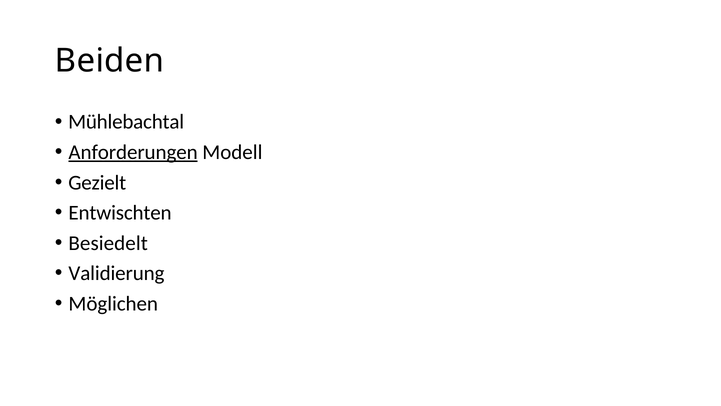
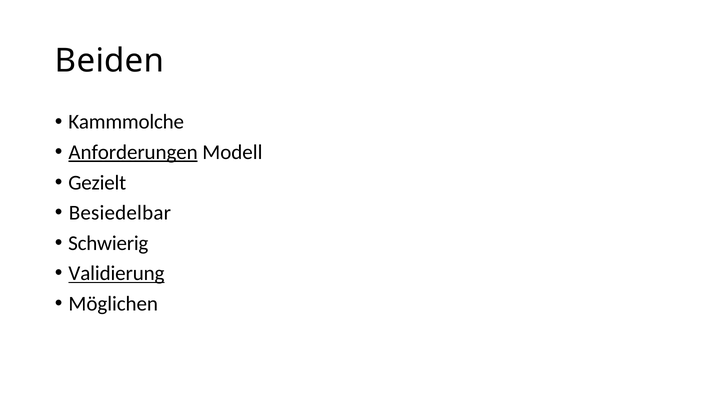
Mühlebachtal: Mühlebachtal -> Kammmolche (126, 122)
Entwischten: Entwischten -> Besiedelbar (120, 213)
Besiedelt: Besiedelt -> Schwierig (108, 243)
Validierung underline: none -> present (116, 273)
